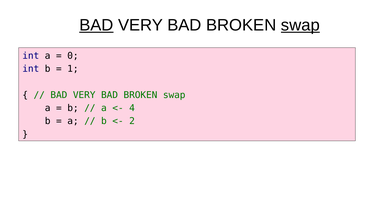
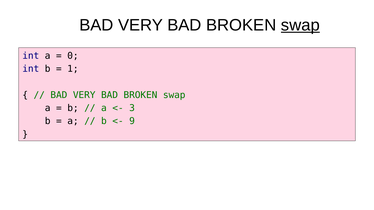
BAD underline: present -> none (96, 25)
4: 4 -> 3 (132, 108)
2: 2 -> 9 (132, 121)
